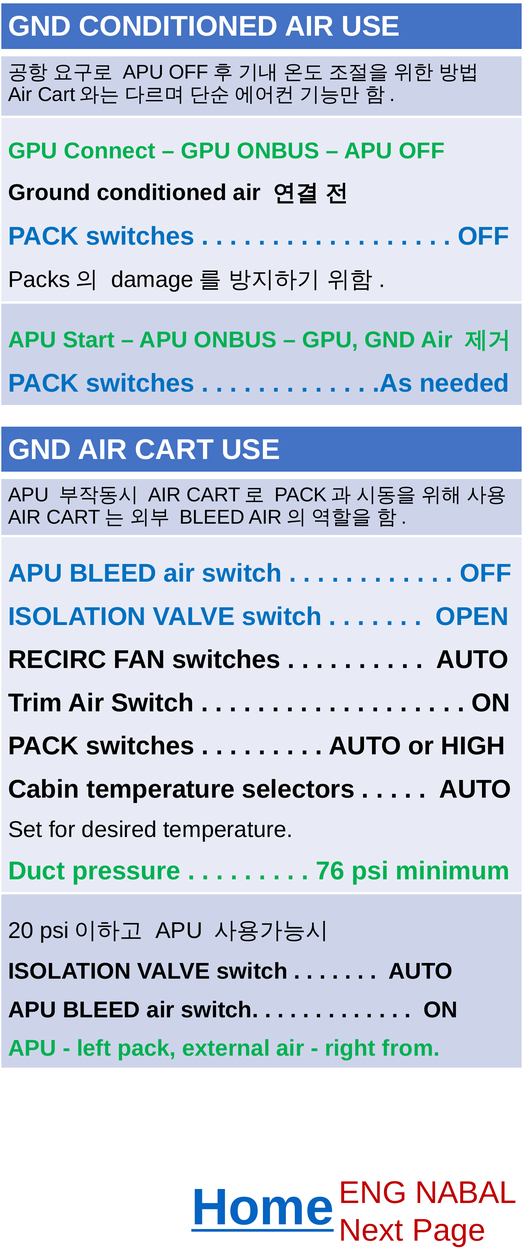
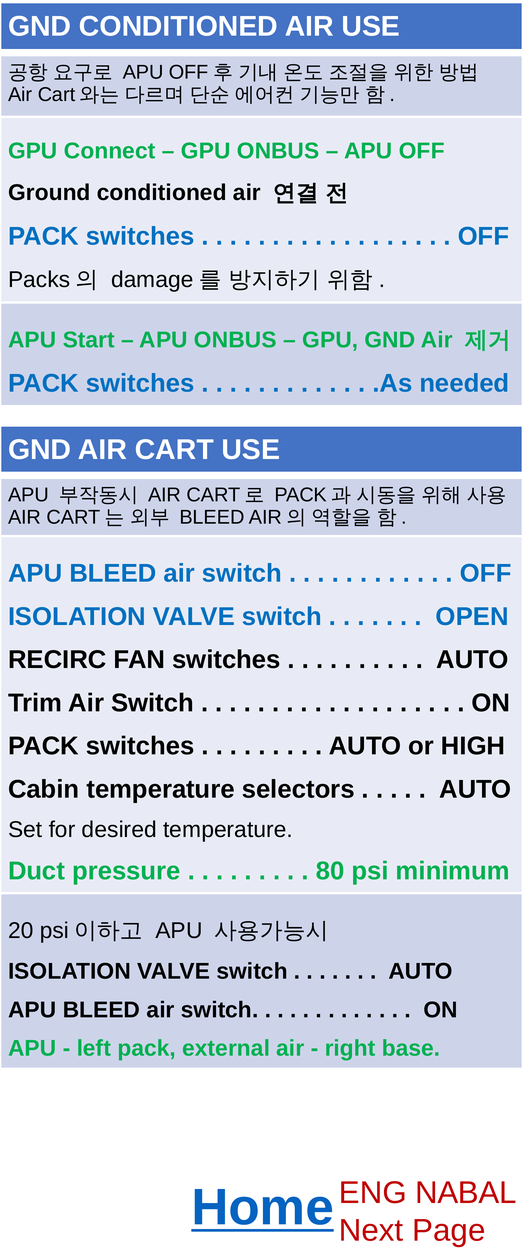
76: 76 -> 80 (330, 871)
from: from -> base (411, 1048)
